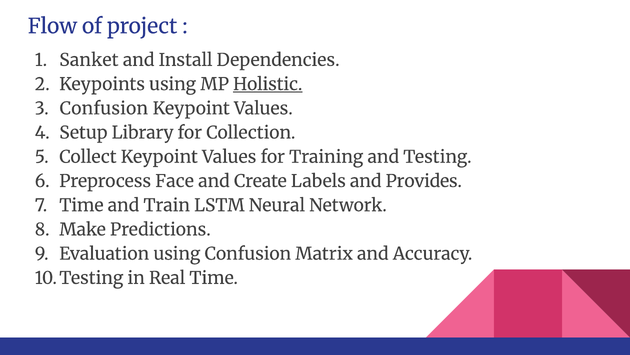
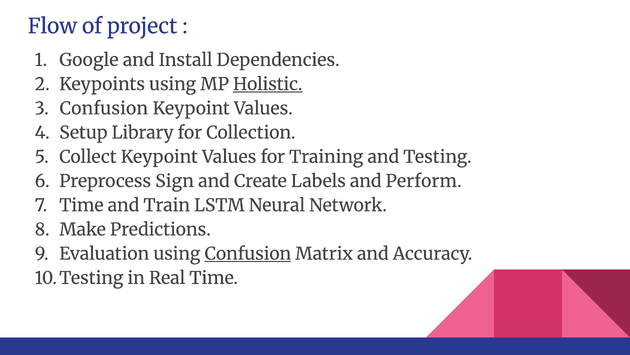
Sanket: Sanket -> Google (89, 60)
Face: Face -> Sign (175, 181)
Provides: Provides -> Perform (424, 181)
Confusion underline: none -> present (248, 253)
